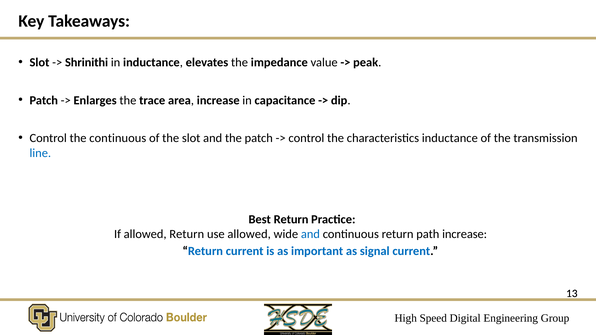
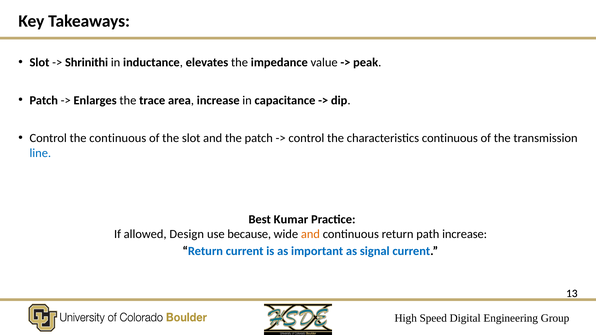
characteristics inductance: inductance -> continuous (450, 138)
Best Return: Return -> Kumar (291, 219)
allowed Return: Return -> Design (187, 234)
use allowed: allowed -> because (249, 234)
and colour: blue -> orange (310, 234)
